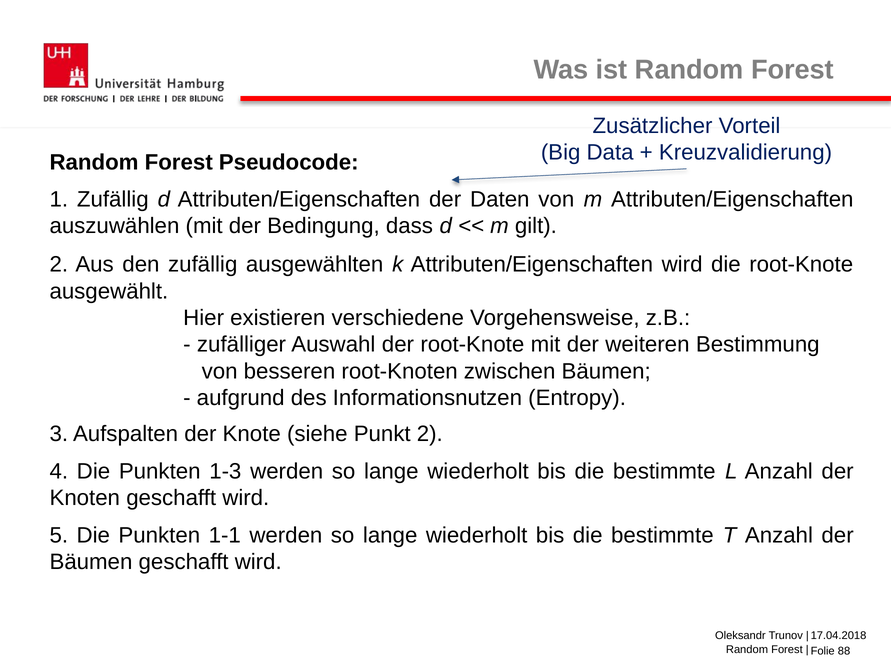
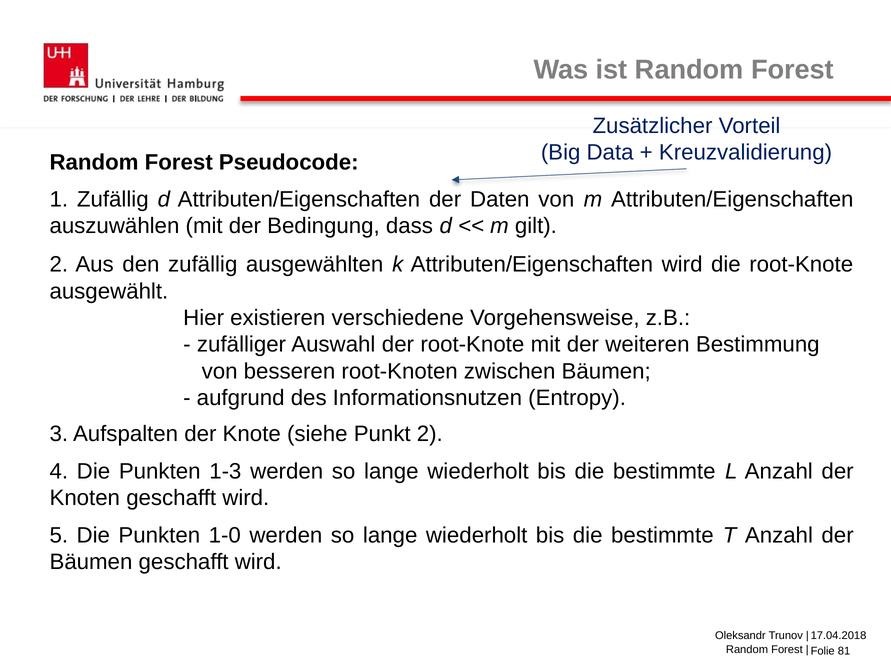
1-1: 1-1 -> 1-0 (225, 535)
88: 88 -> 81 (844, 651)
